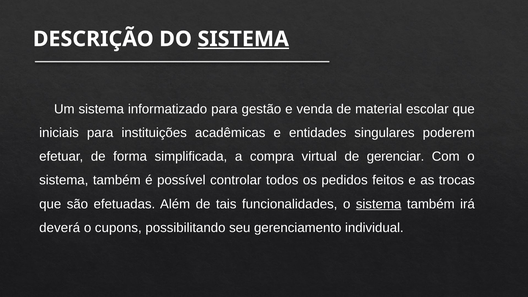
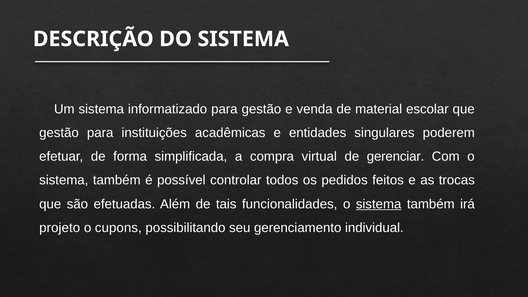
SISTEMA underline: present -> none (243, 39)
iniciais: iniciais -> gestão (59, 133)
deverá: deverá -> projeto (60, 228)
